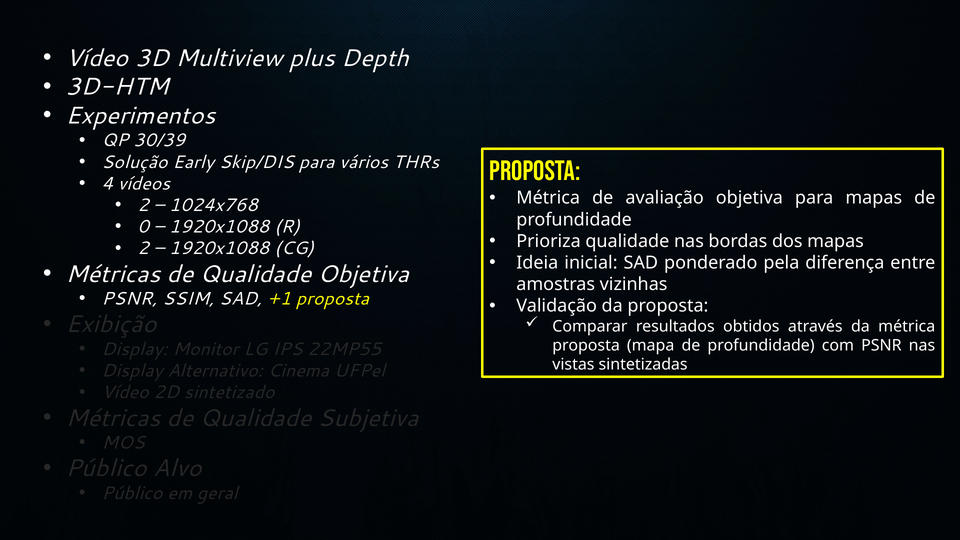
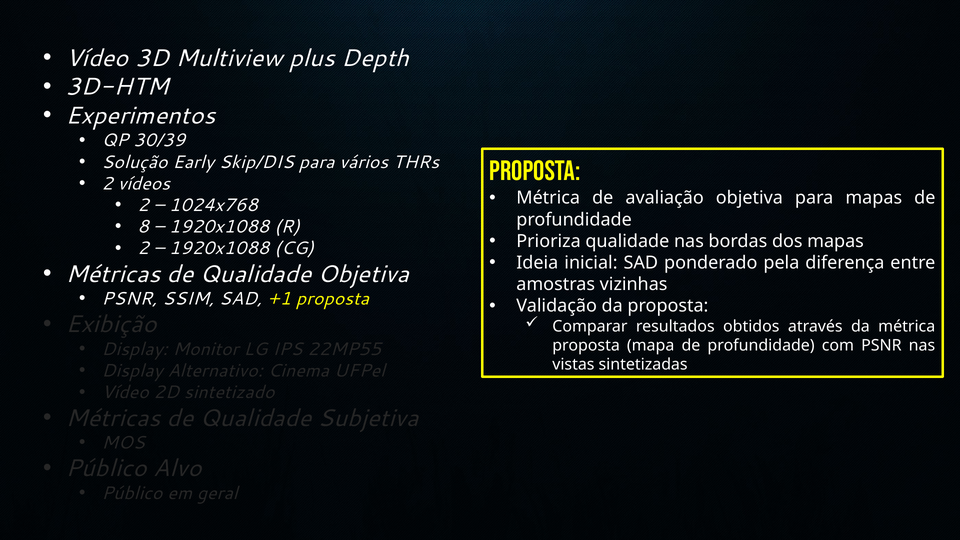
4: 4 -> 2 (107, 184)
0: 0 -> 8 (143, 227)
